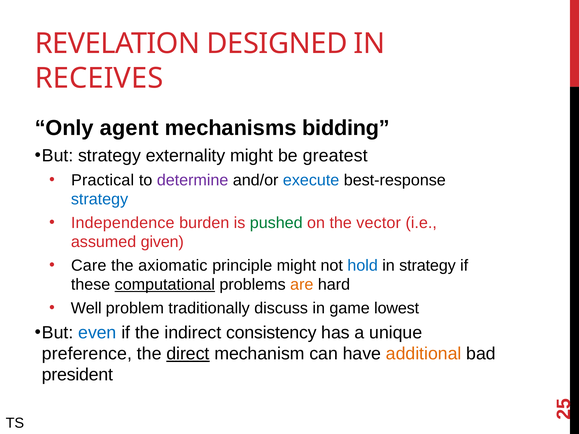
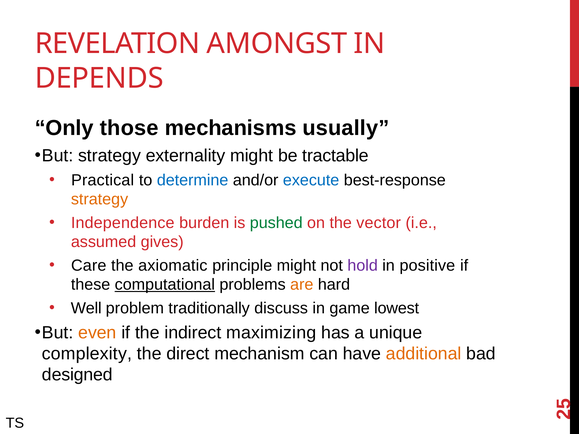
DESIGNED: DESIGNED -> AMONGST (277, 44)
RECEIVES: RECEIVES -> DEPENDS (99, 78)
agent: agent -> those (129, 128)
bidding: bidding -> usually (346, 128)
greatest: greatest -> tractable (336, 156)
determine colour: purple -> blue (193, 180)
strategy colour: blue -> orange (100, 199)
given: given -> gives (162, 242)
hold colour: blue -> purple (363, 266)
in strategy: strategy -> positive (427, 266)
even colour: blue -> orange (97, 333)
consistency: consistency -> maximizing (271, 333)
preference: preference -> complexity (87, 354)
direct underline: present -> none (188, 354)
president: president -> designed (77, 375)
